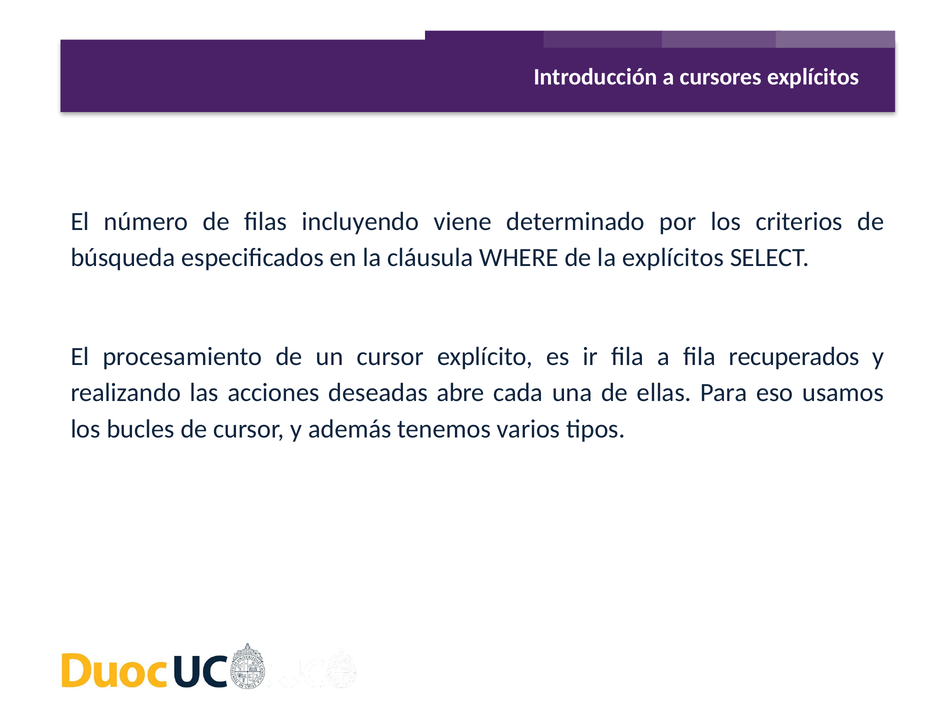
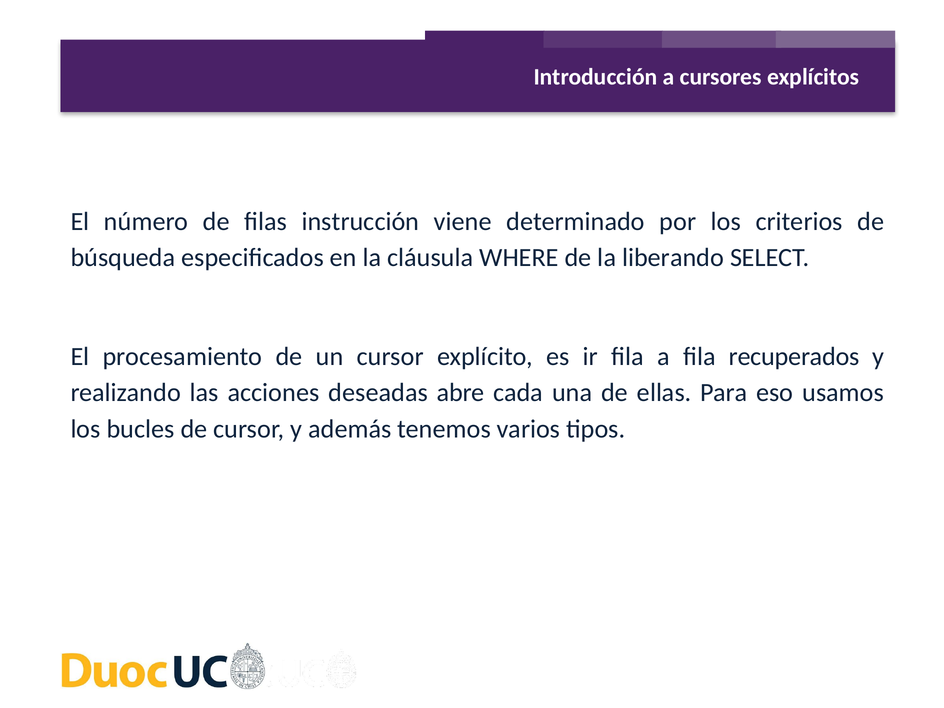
incluyendo: incluyendo -> instrucción (360, 222)
la explícitos: explícitos -> liberando (673, 258)
